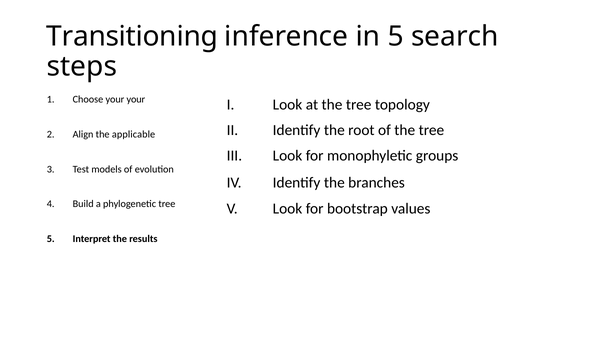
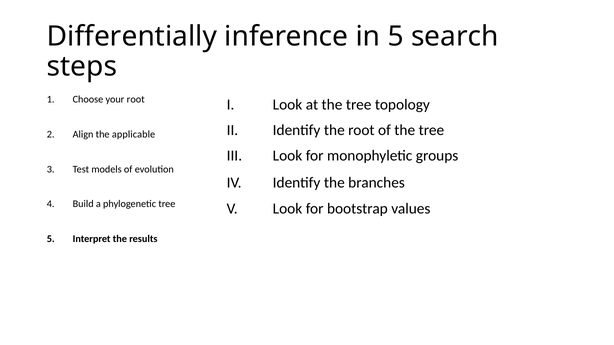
Transitioning: Transitioning -> Differentially (132, 36)
your your: your -> root (136, 100)
